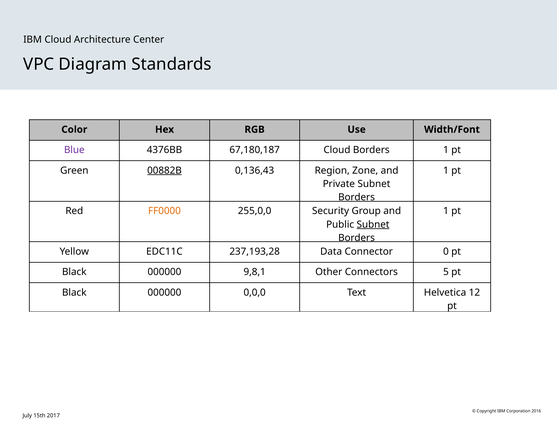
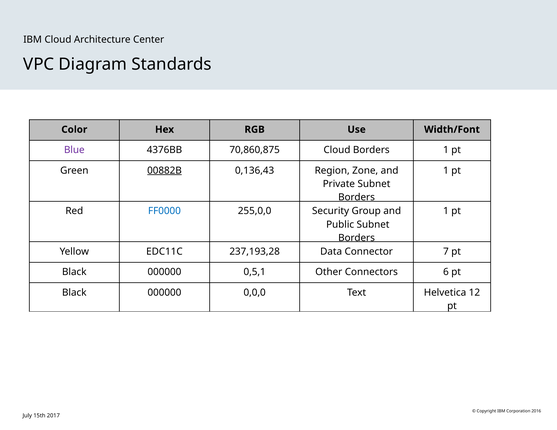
67,180,187: 67,180,187 -> 70,860,875 (255, 150)
FF0000 colour: orange -> blue (164, 211)
Subnet underline: present -> none (373, 225)
0: 0 -> 7 (446, 252)
9,8,1: 9,8,1 -> 0,5,1 (255, 272)
5: 5 -> 6 (446, 272)
